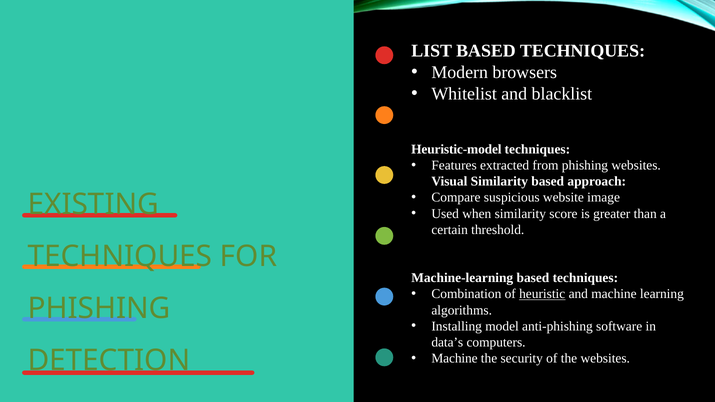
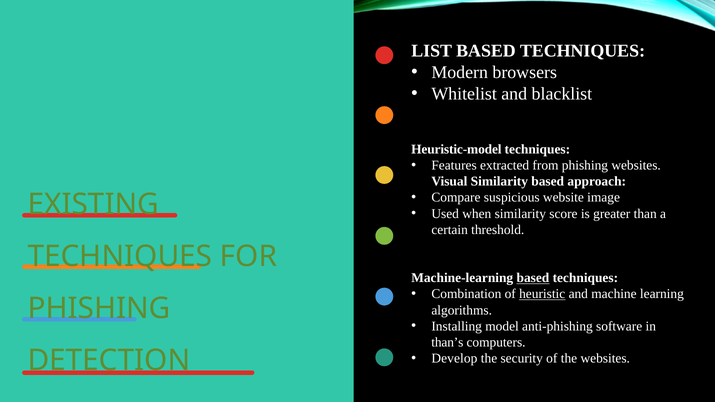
based underline: none -> present (533, 278)
data’s: data’s -> than’s (447, 342)
Machine: Machine -> Develop (454, 359)
